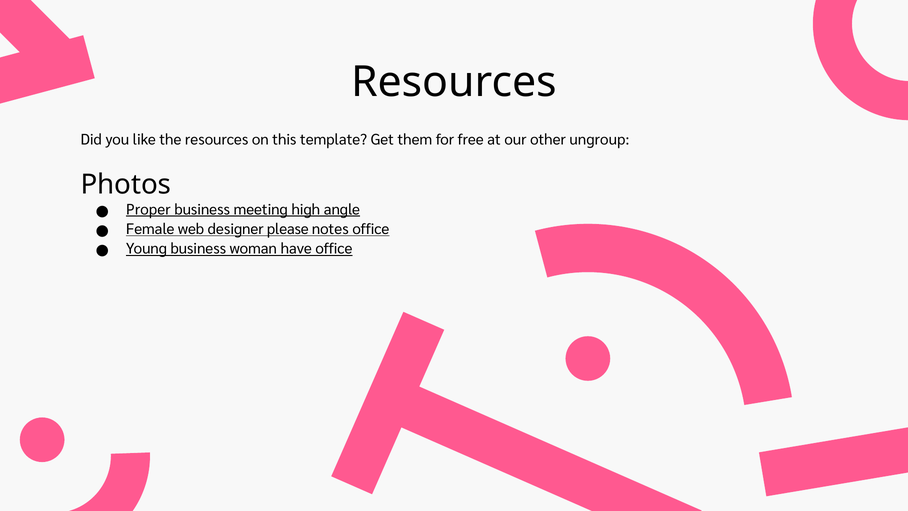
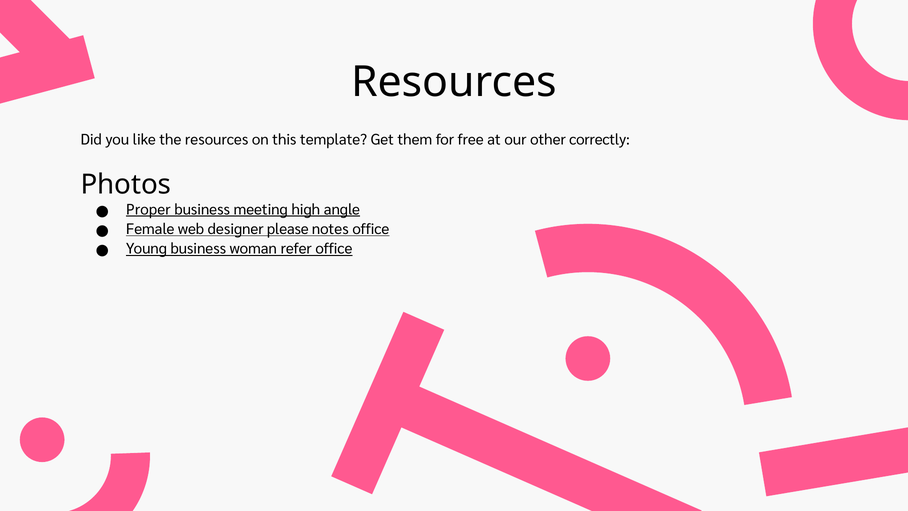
ungroup: ungroup -> correctly (600, 140)
have: have -> refer (296, 249)
